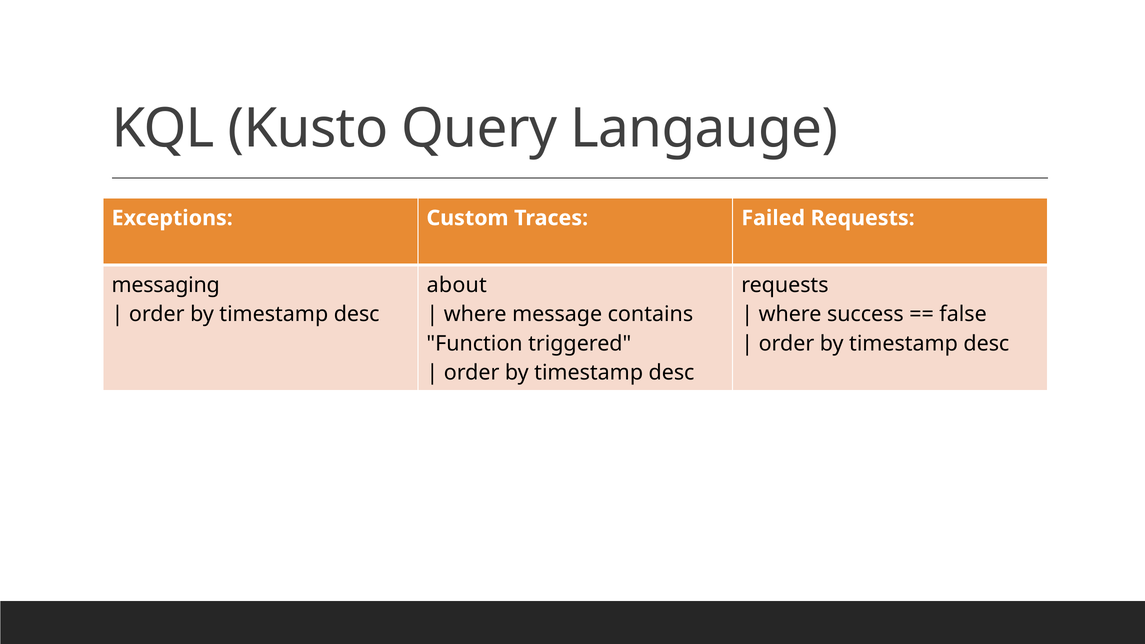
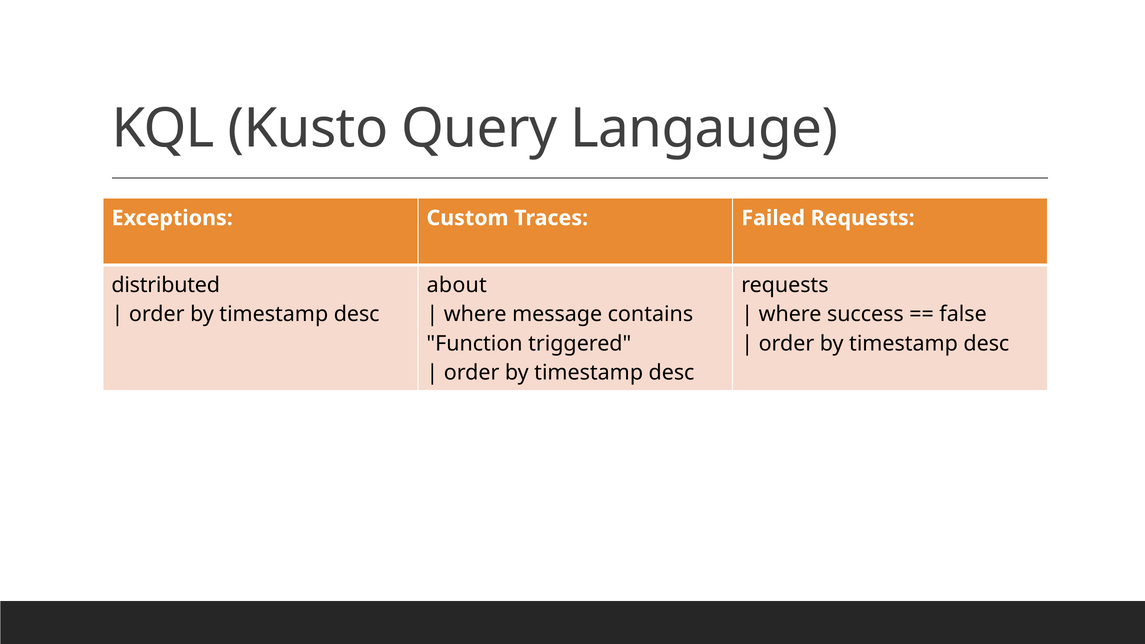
messaging: messaging -> distributed (166, 285)
